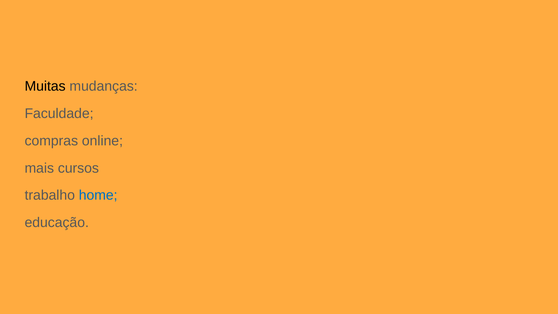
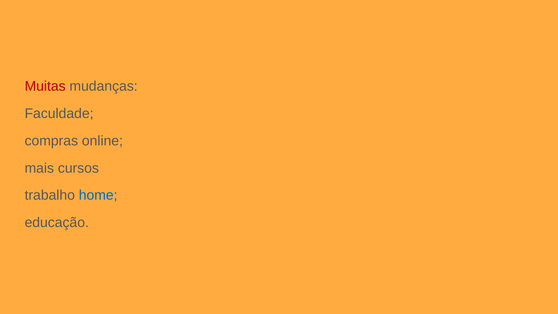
Muitas colour: black -> red (45, 86)
